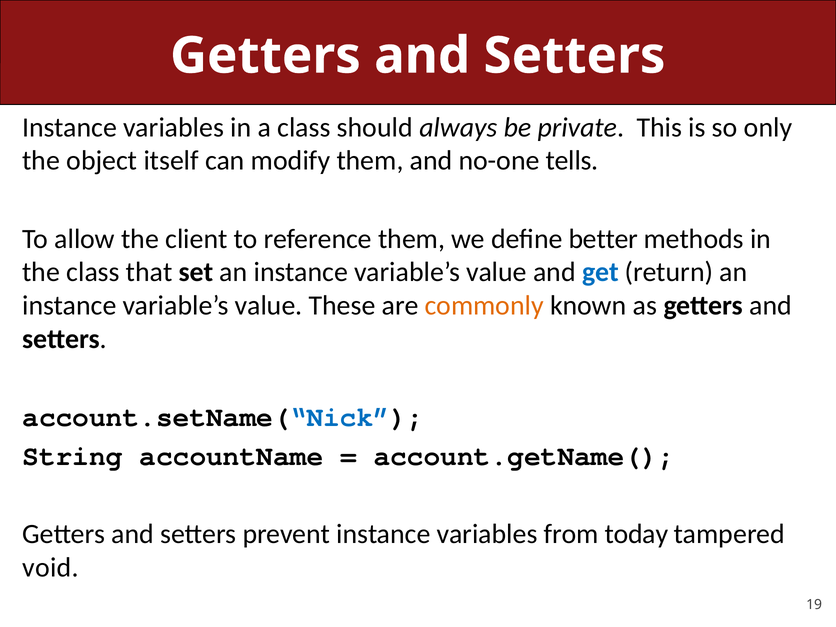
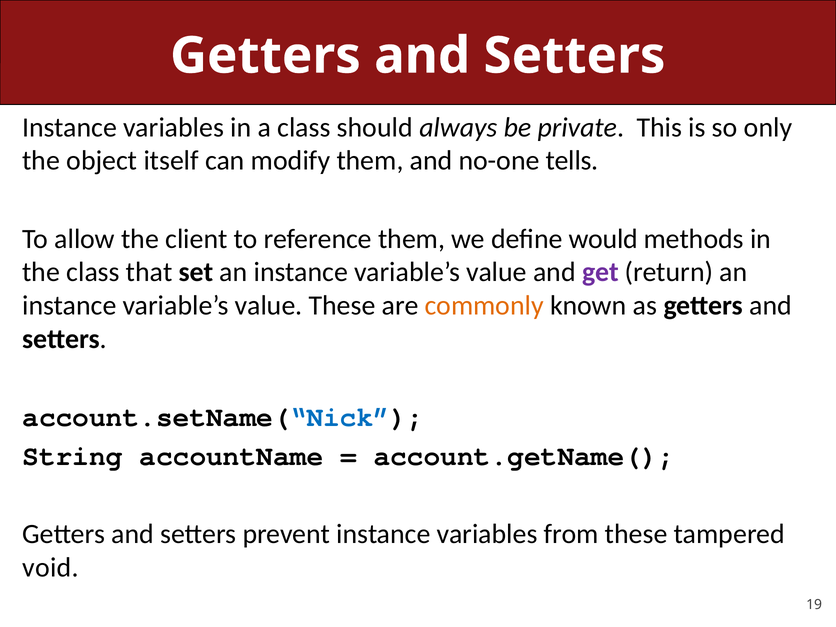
better: better -> would (603, 239)
get colour: blue -> purple (601, 272)
from today: today -> these (636, 534)
